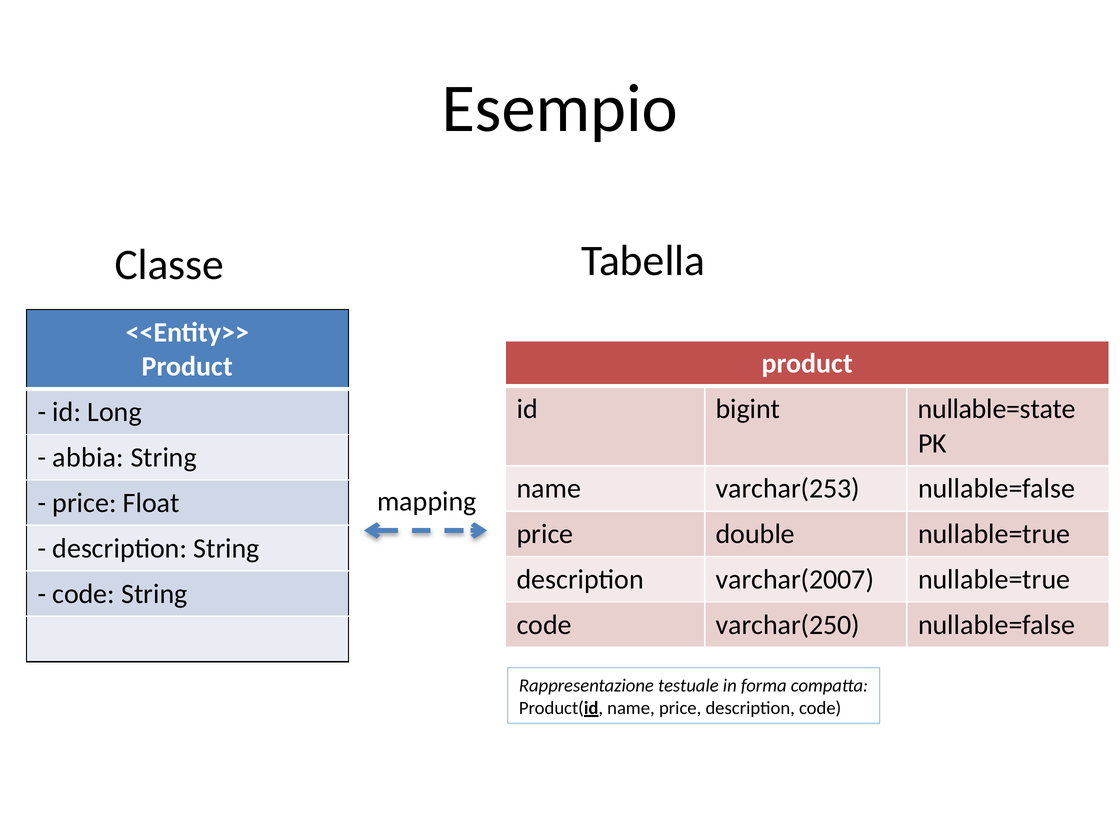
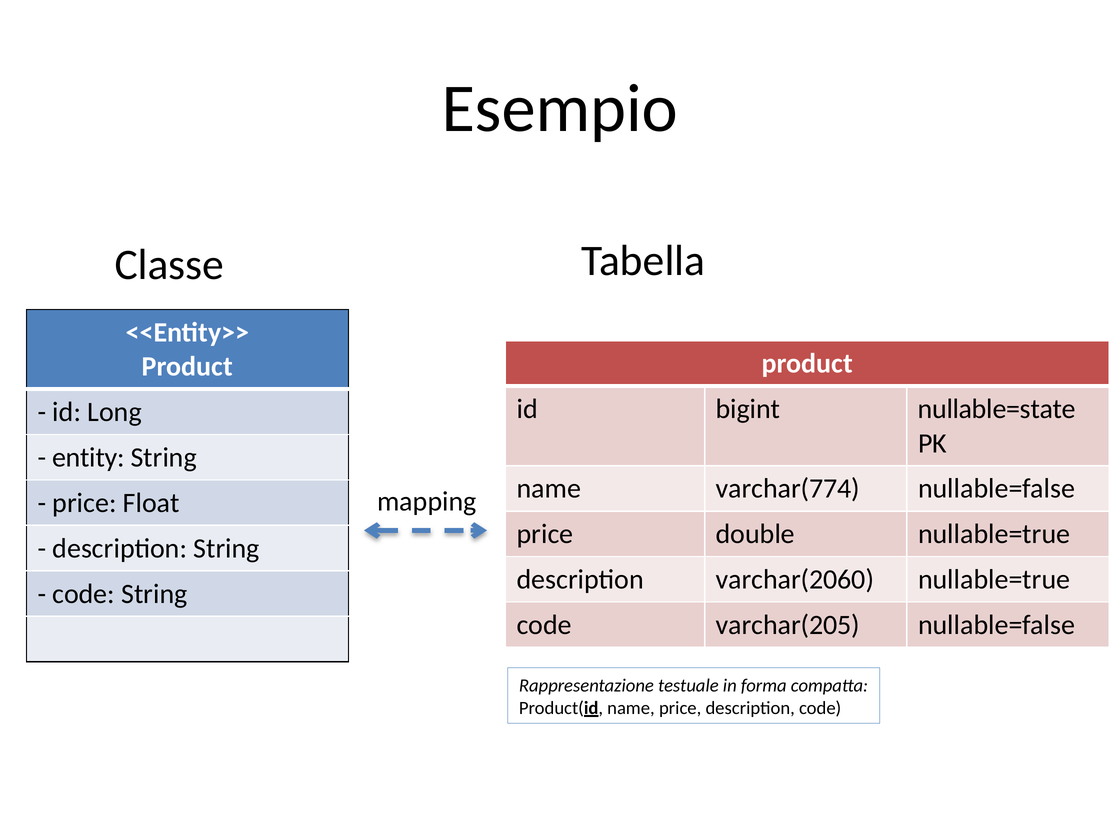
abbia: abbia -> entity (88, 458)
varchar(253: varchar(253 -> varchar(774 (788, 489)
varchar(2007: varchar(2007 -> varchar(2060 (795, 580)
varchar(250: varchar(250 -> varchar(205 (788, 625)
